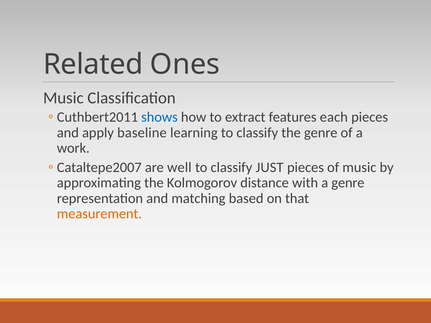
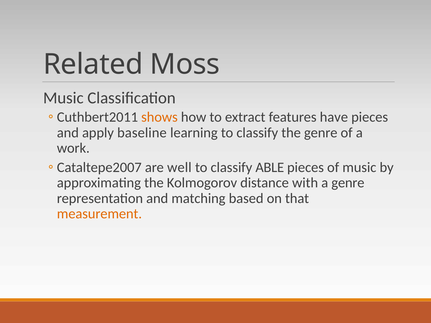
Ones: Ones -> Moss (185, 64)
shows colour: blue -> orange (159, 117)
each: each -> have (334, 117)
JUST: JUST -> ABLE (270, 167)
